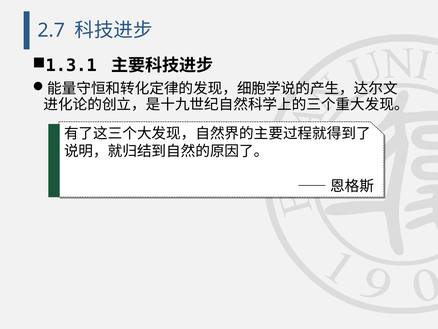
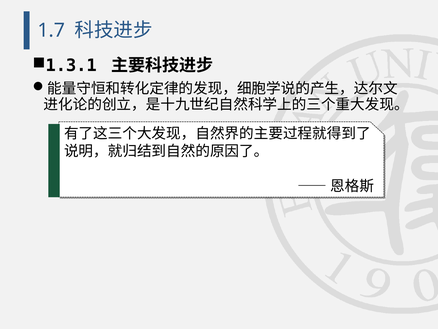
2.7: 2.7 -> 1.7 (51, 30)
